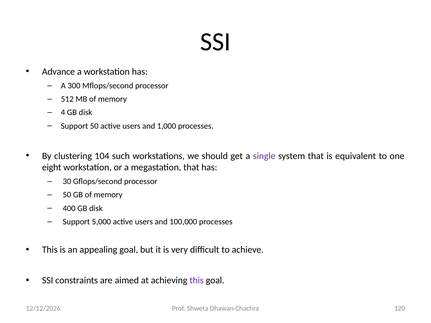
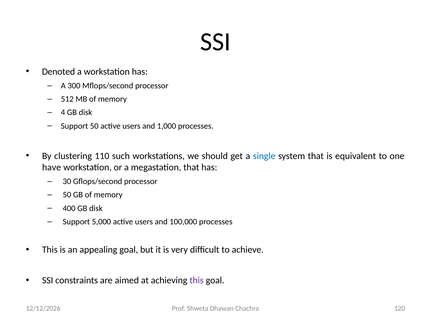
Advance: Advance -> Denoted (59, 72)
104: 104 -> 110 (102, 156)
single colour: purple -> blue (264, 156)
eight: eight -> have (52, 168)
